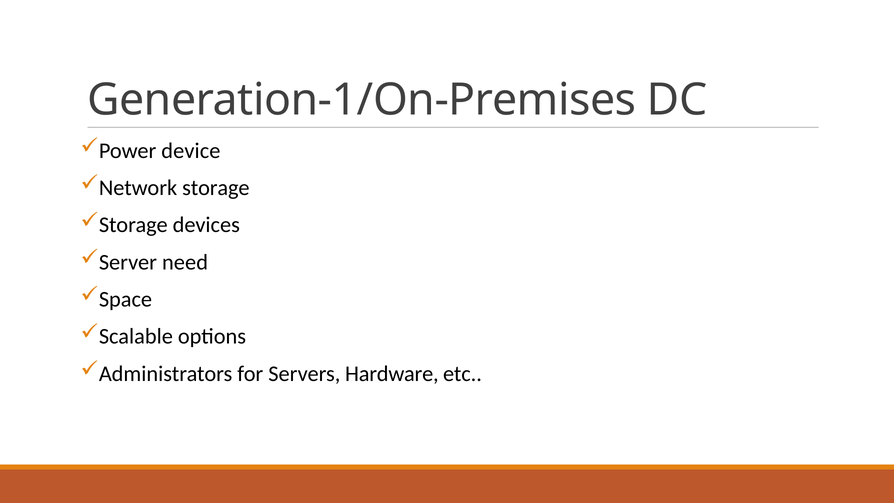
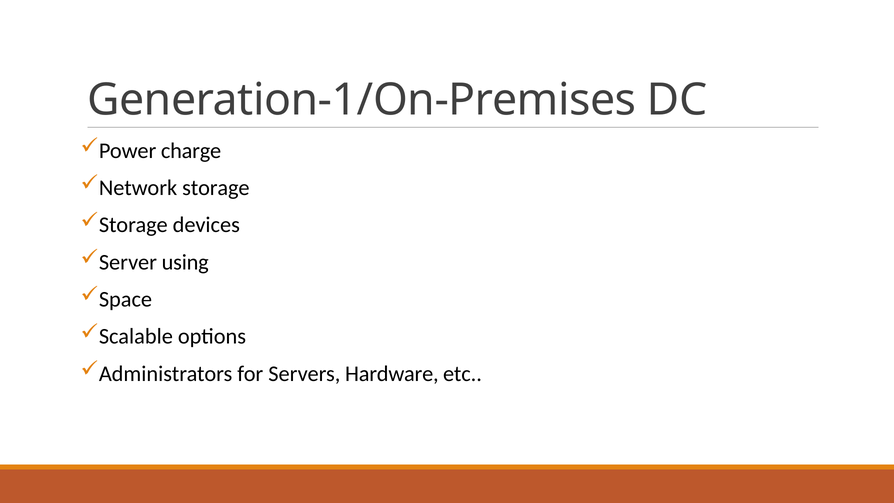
device: device -> charge (191, 151)
need: need -> using (185, 262)
